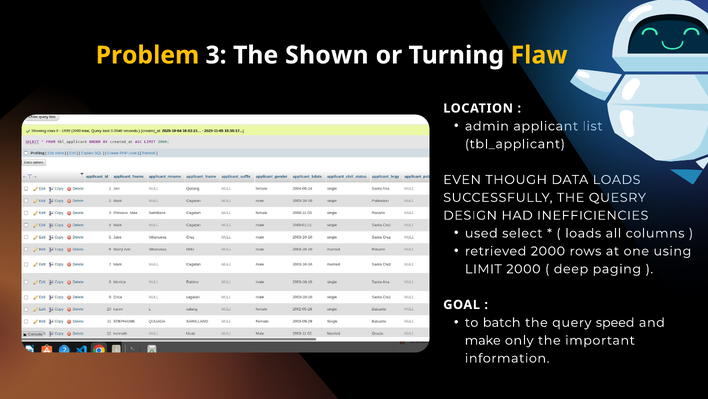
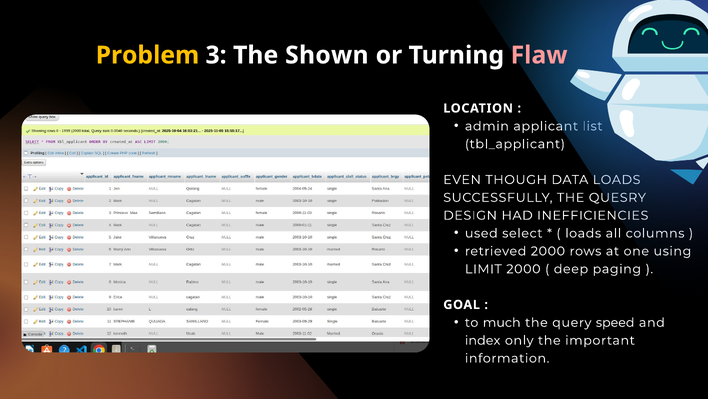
Flaw colour: yellow -> pink (539, 55)
batch: batch -> much (502, 322)
make: make -> index (483, 340)
